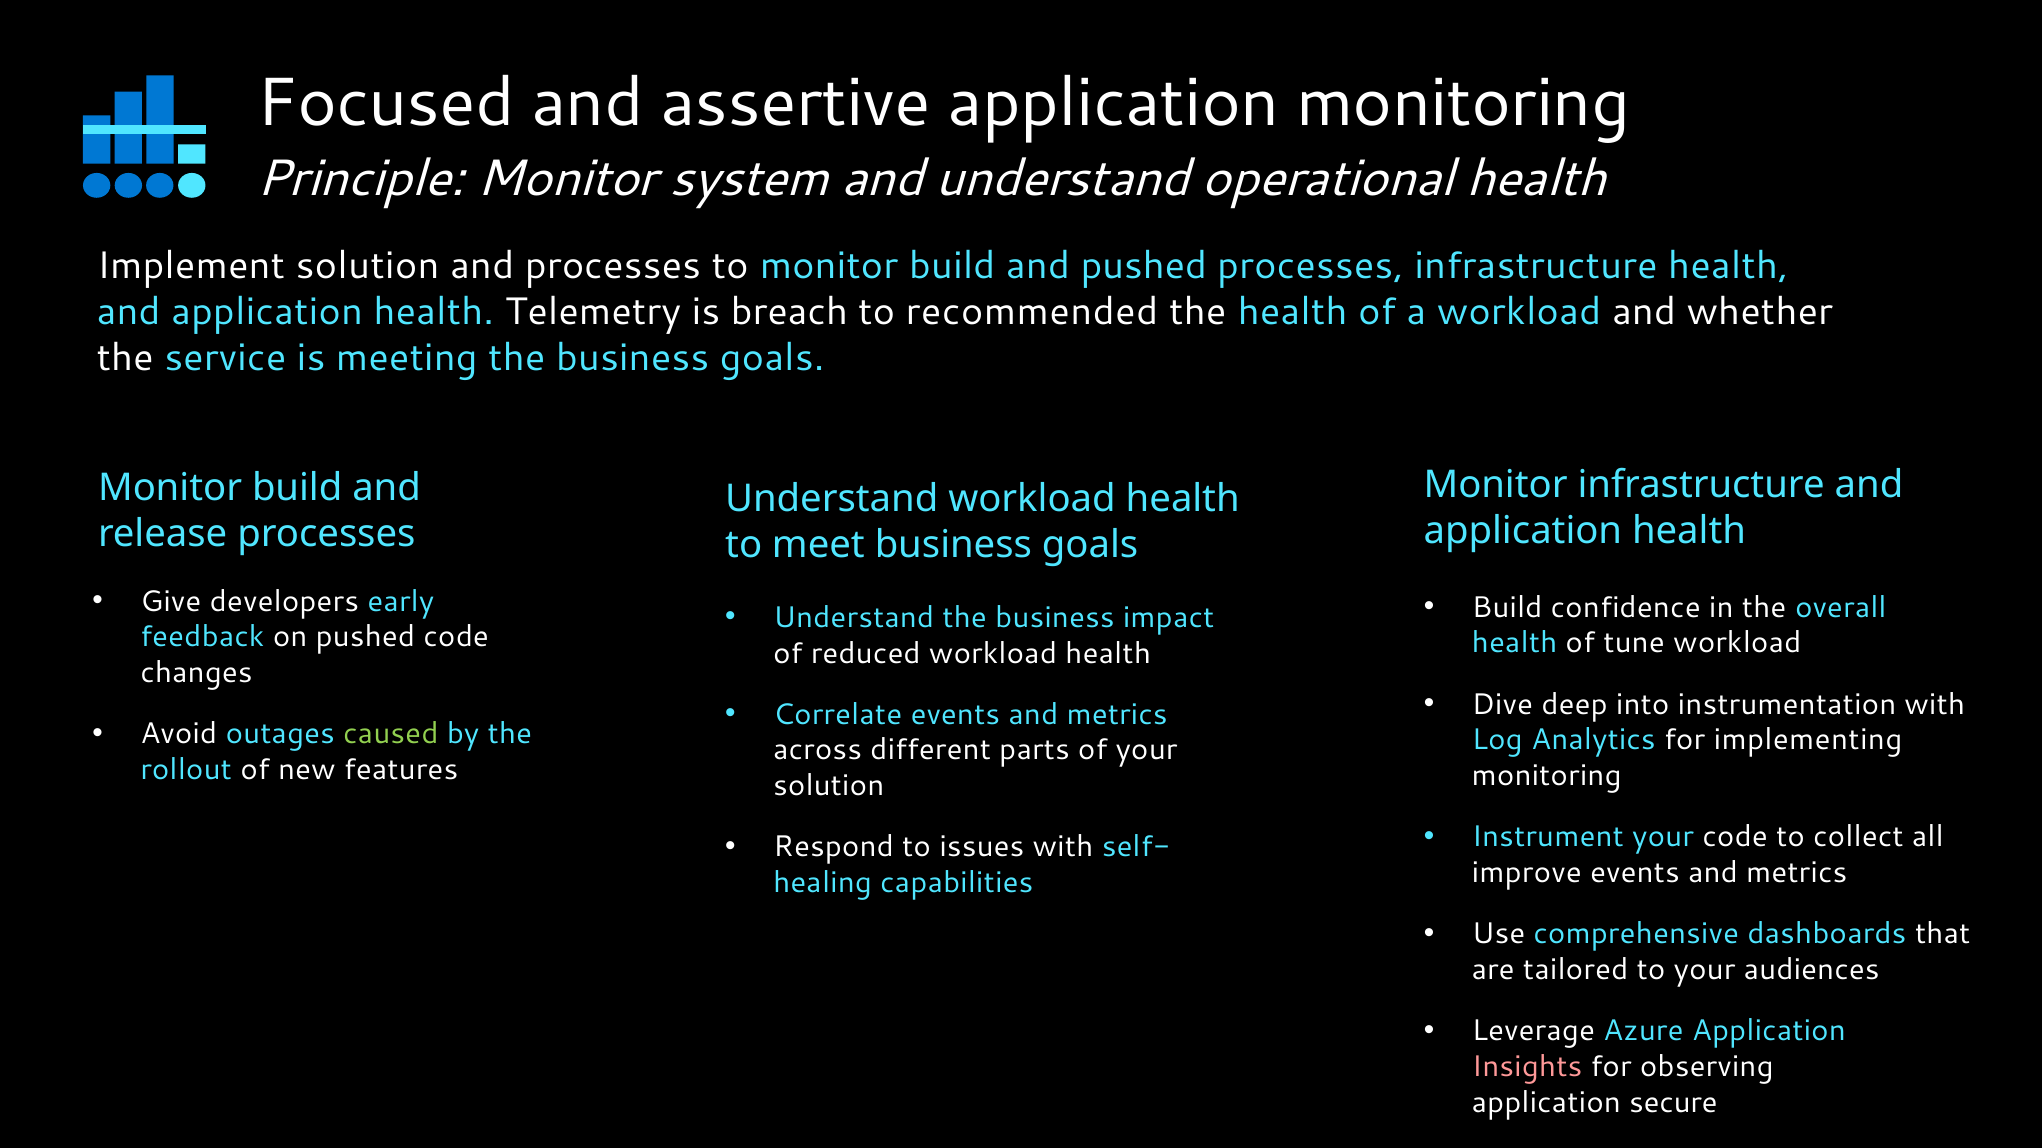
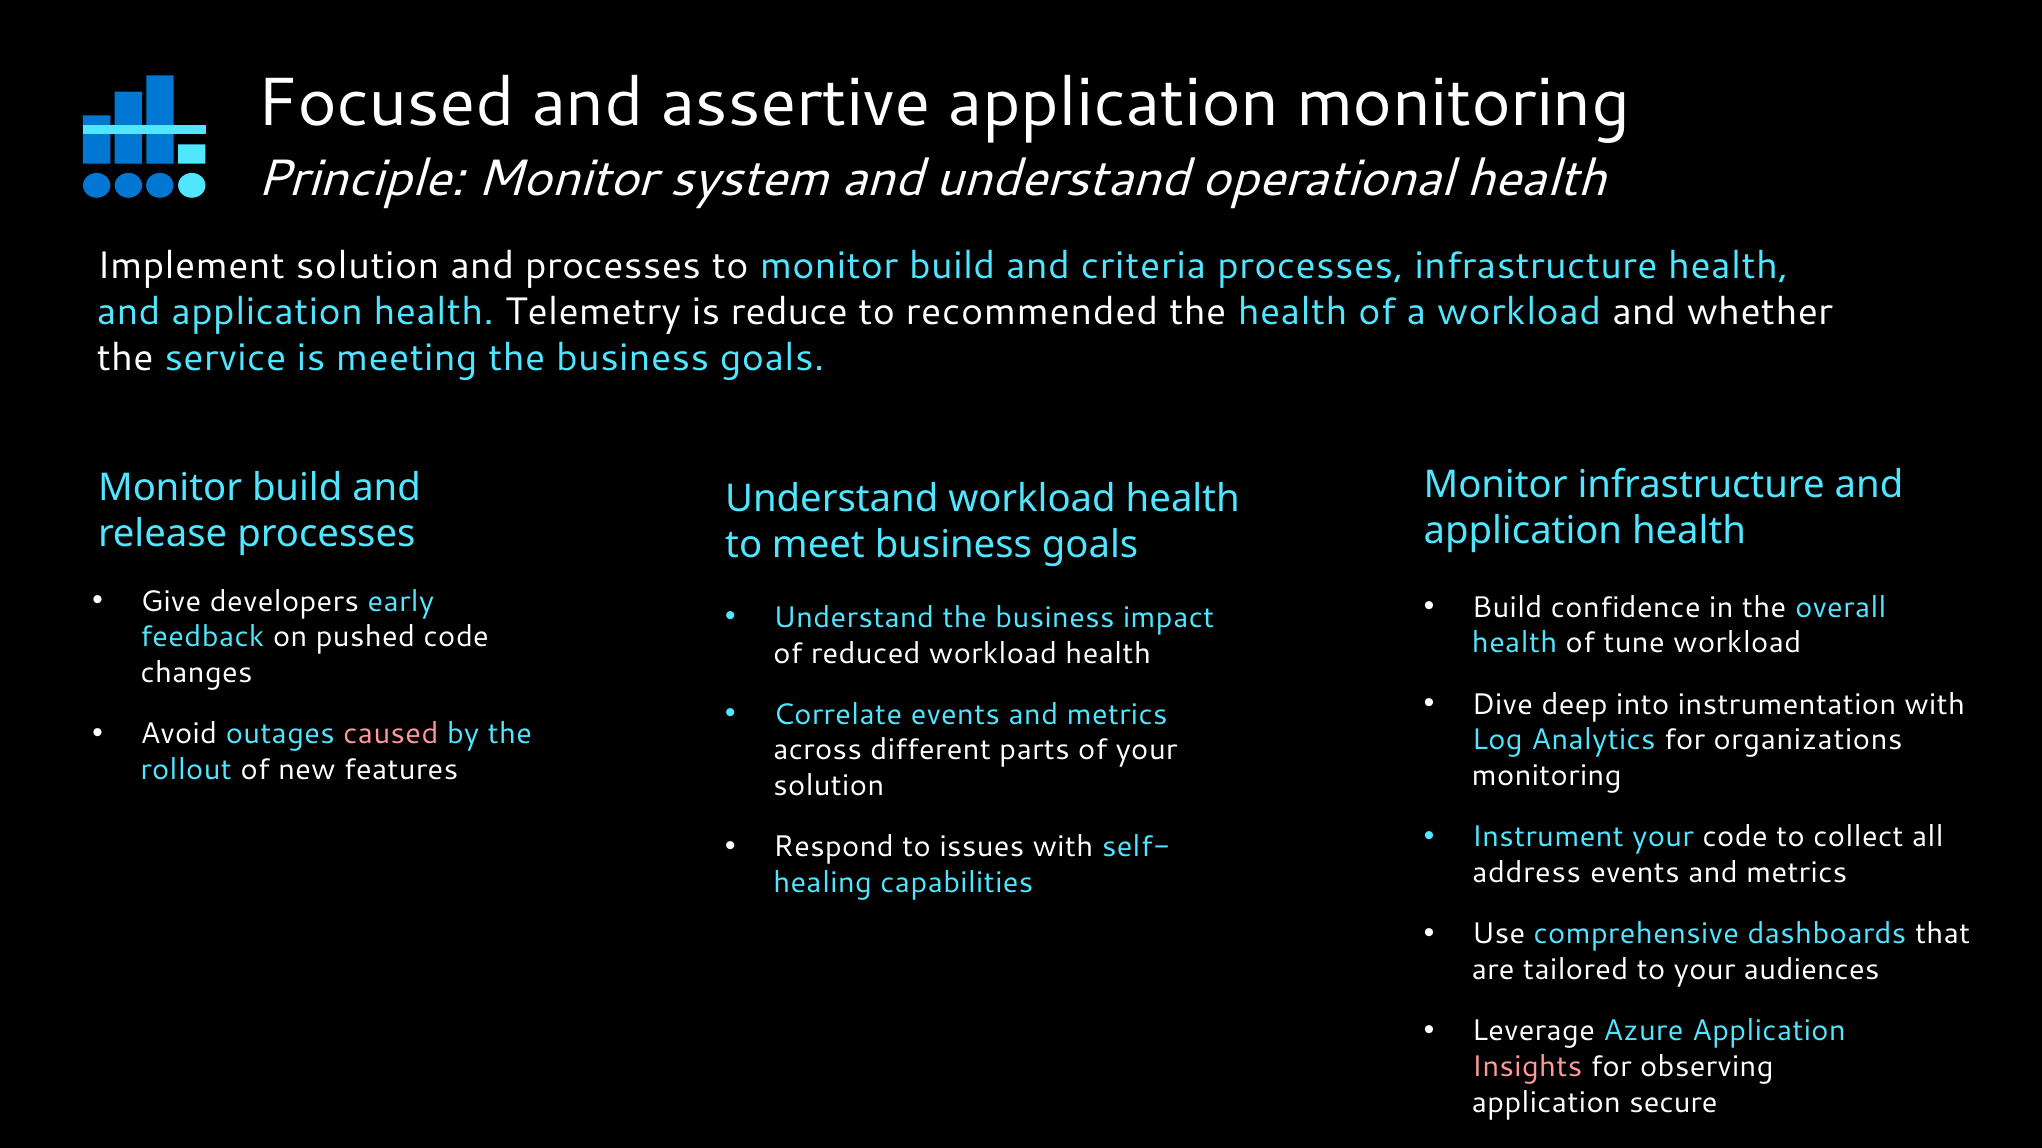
and pushed: pushed -> criteria (1143, 266)
breach: breach -> reduce (789, 312)
caused colour: light green -> pink (391, 734)
implementing: implementing -> organizations (1808, 740)
improve: improve -> address (1527, 873)
